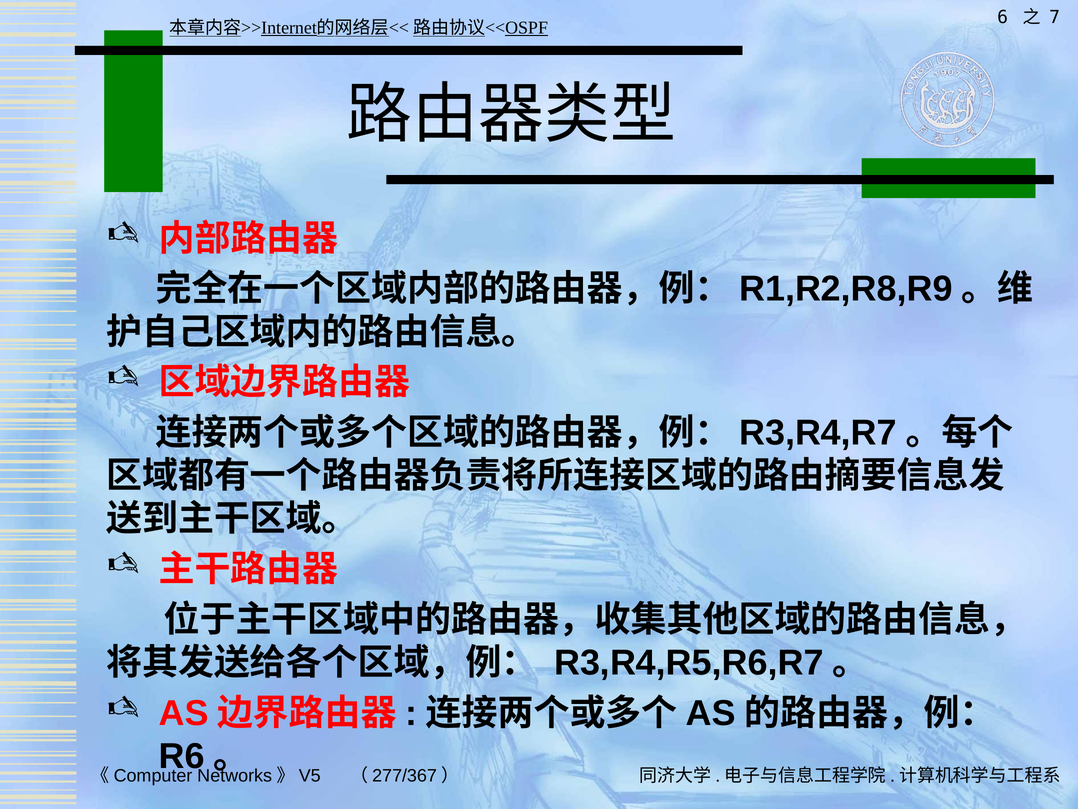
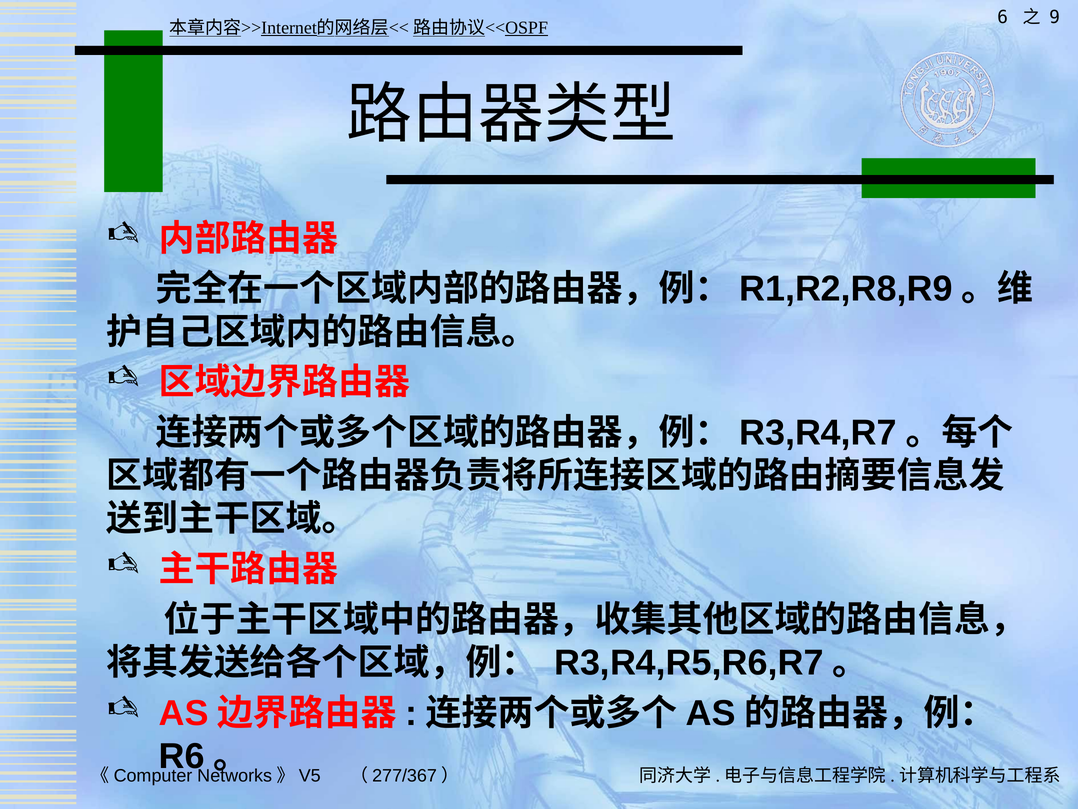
7: 7 -> 9 (1055, 18)
